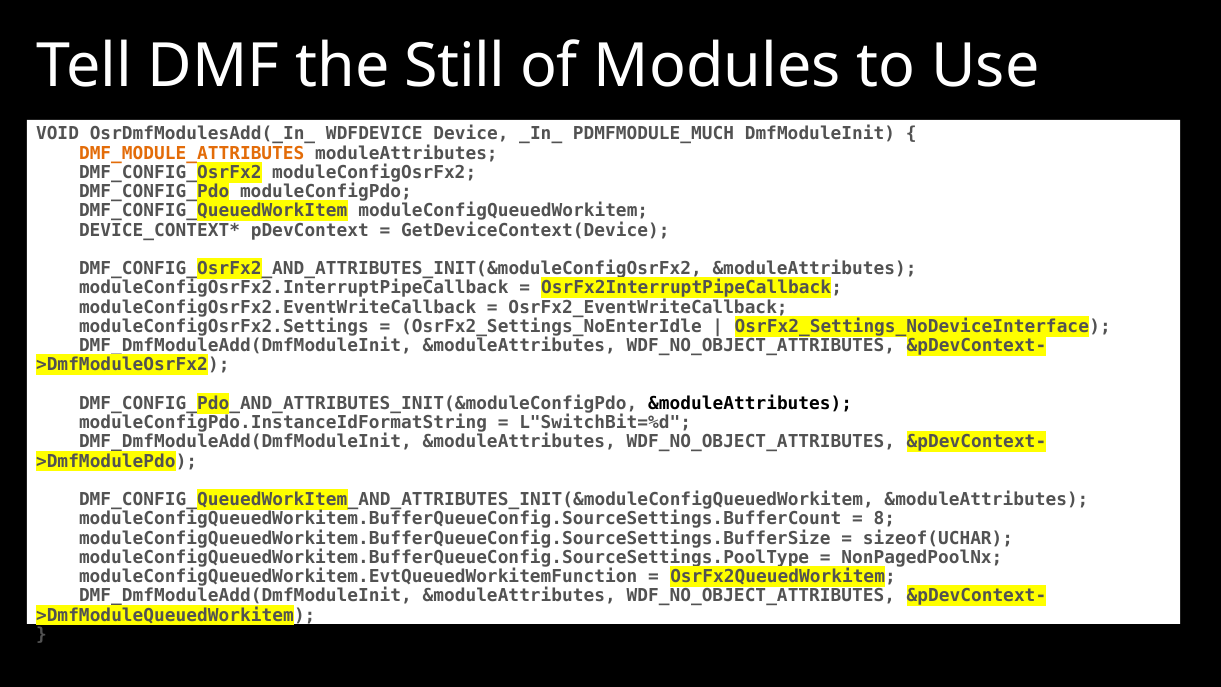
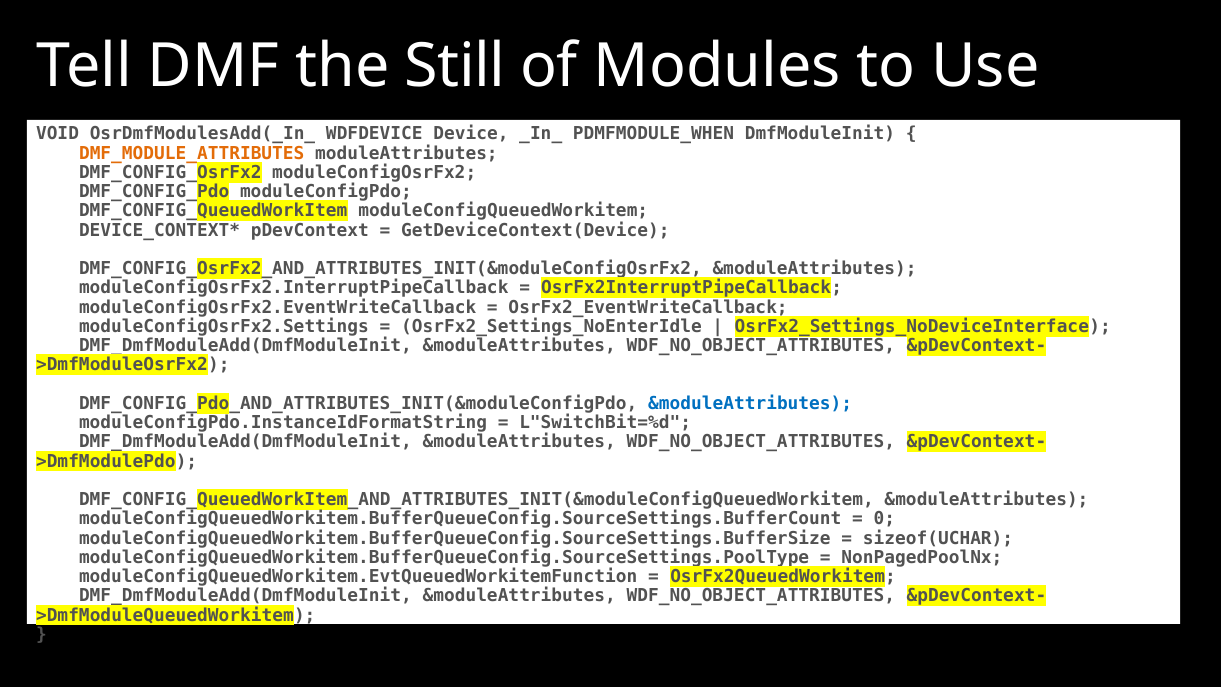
PDMFMODULE_MUCH: PDMFMODULE_MUCH -> PDMFMODULE_WHEN (654, 134)
&moduleAttributes colour: black -> blue (750, 403)
8: 8 -> 0 (884, 519)
